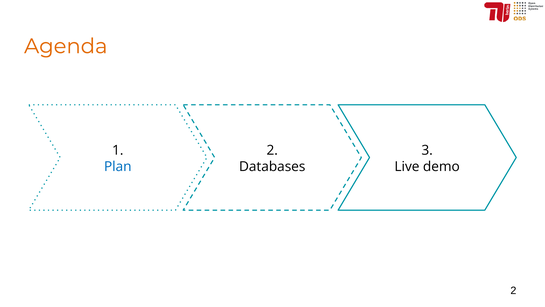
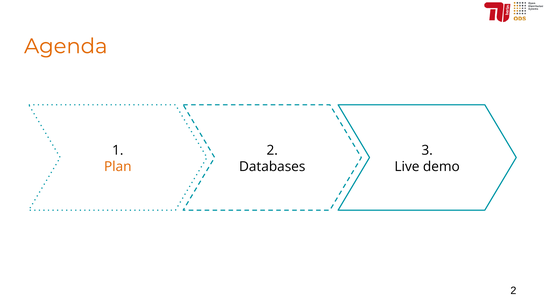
Plan colour: blue -> orange (118, 166)
